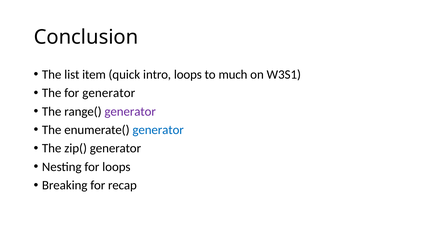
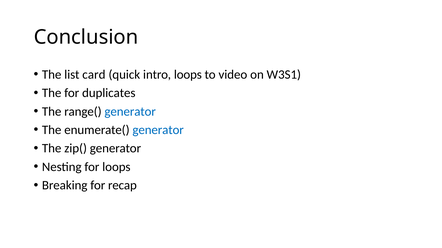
item: item -> card (94, 75)
much: much -> video (233, 75)
for generator: generator -> duplicates (109, 93)
generator colour: purple -> blue (130, 112)
